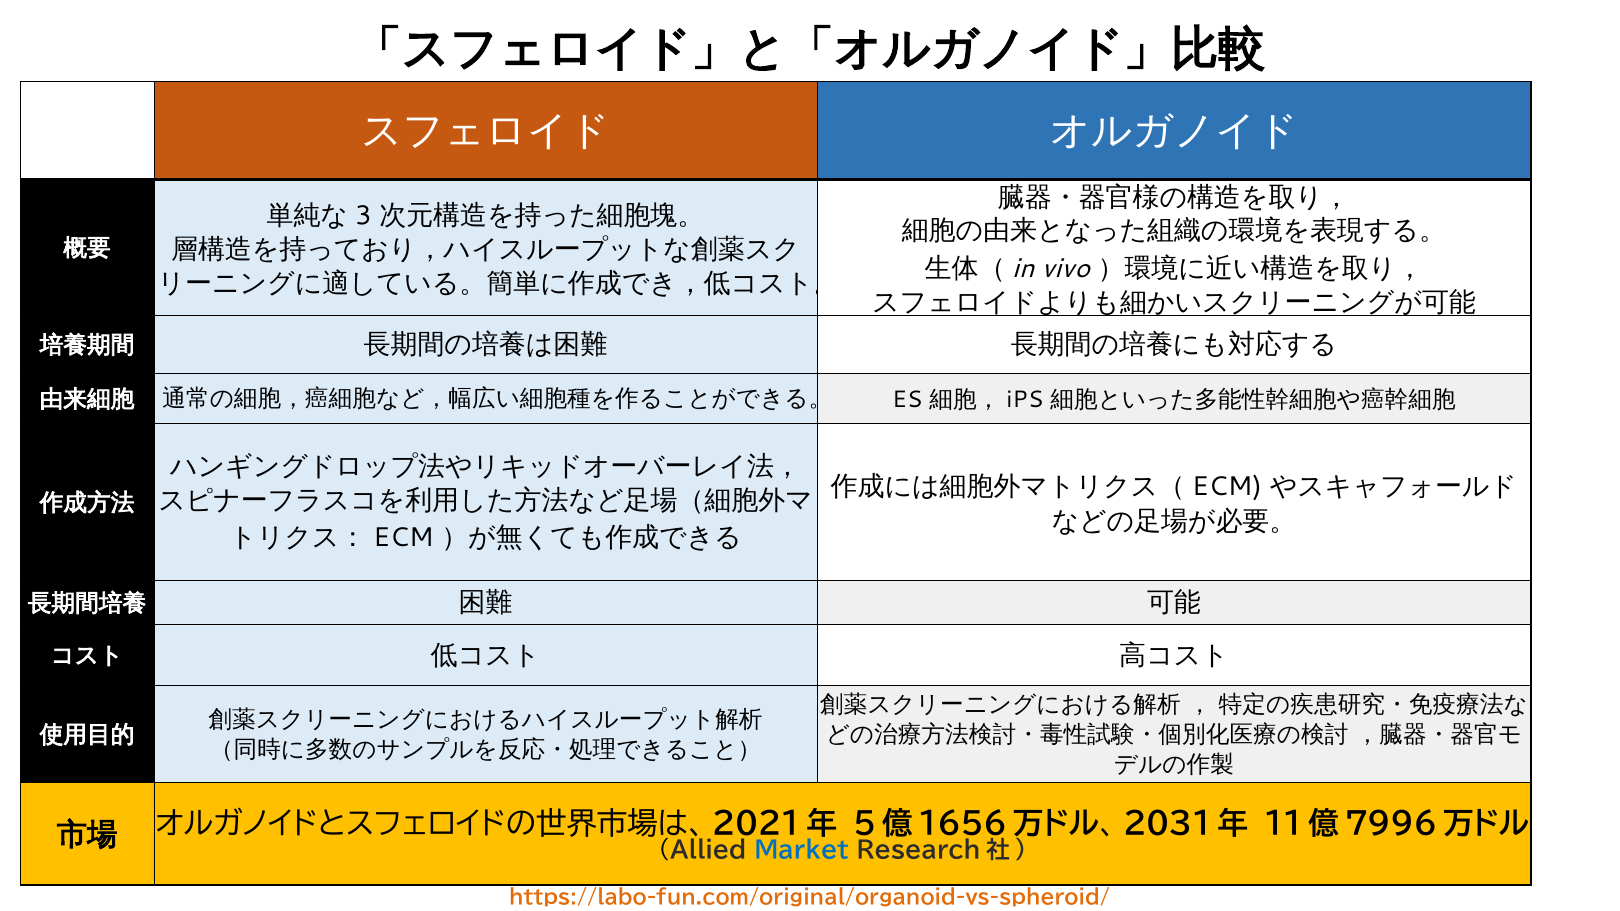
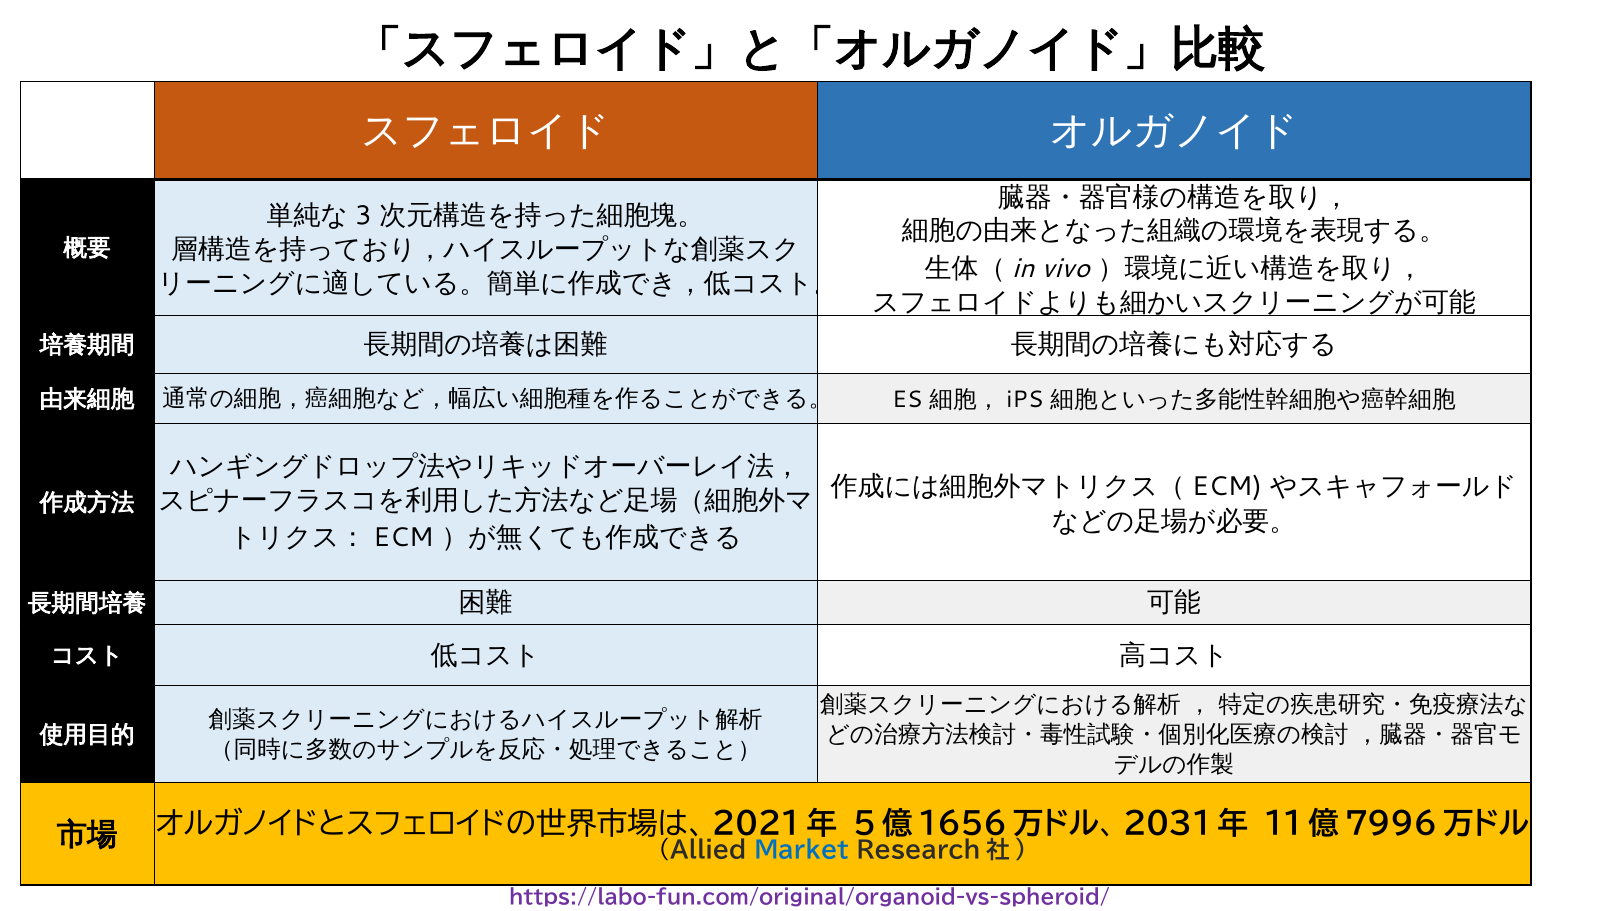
https://labo-fun.com/original/organoid-vs-spheroid/ colour: orange -> purple (810, 898)
